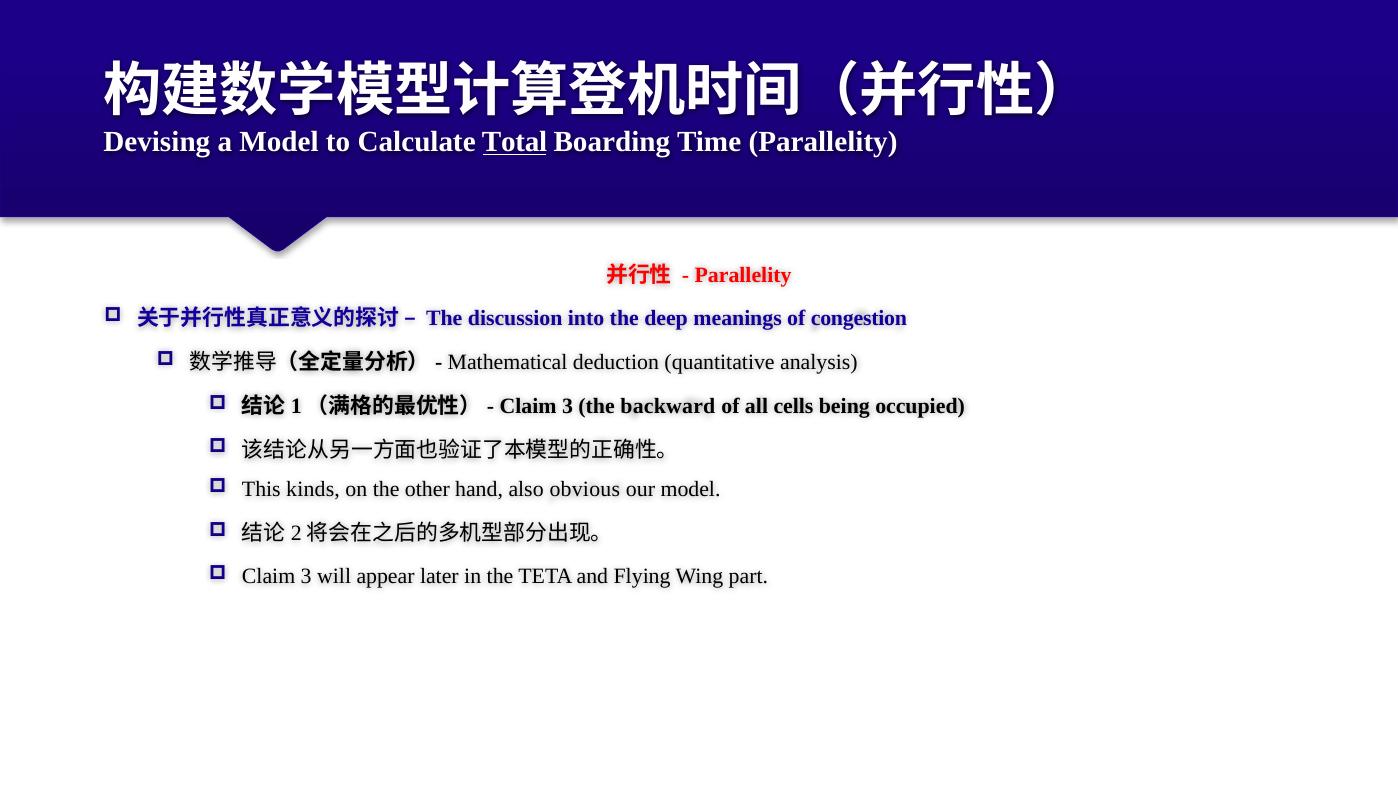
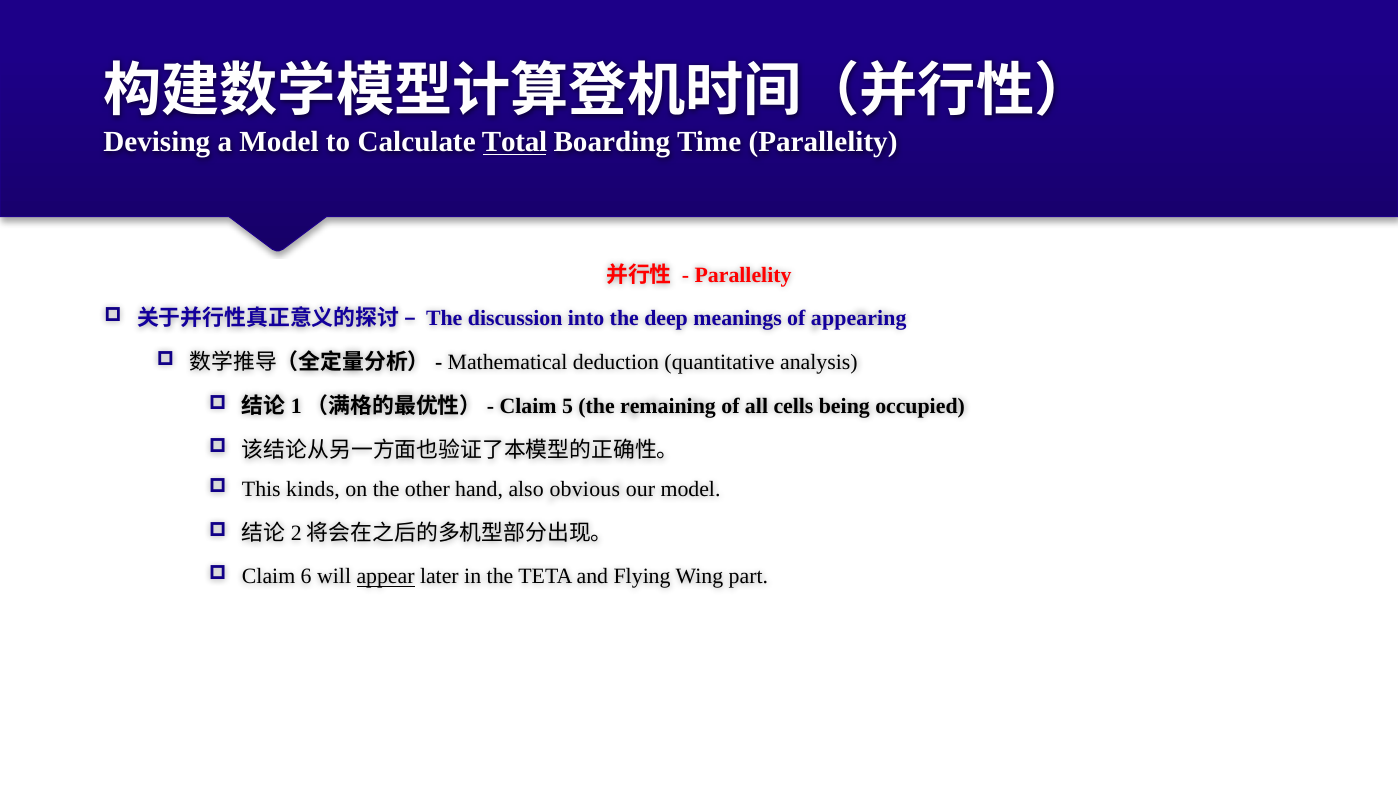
congestion: congestion -> appearing (859, 318)
3: 3 -> 5 (567, 406)
backward: backward -> remaining (668, 406)
3: 3 -> 6 (306, 576)
appear underline: none -> present (386, 576)
